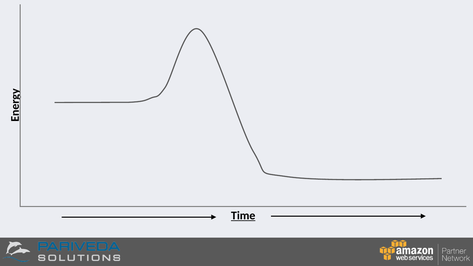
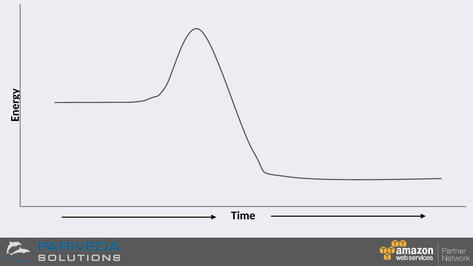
Time underline: present -> none (243, 216)
